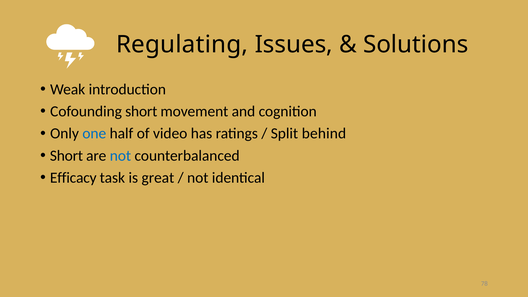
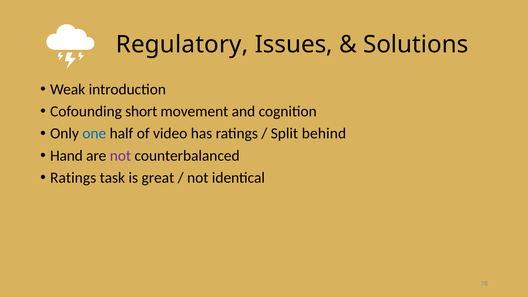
Regulating: Regulating -> Regulatory (182, 44)
Short: Short -> Hand (66, 156)
not colour: blue -> purple (120, 156)
Efficacy: Efficacy -> Ratings (73, 178)
